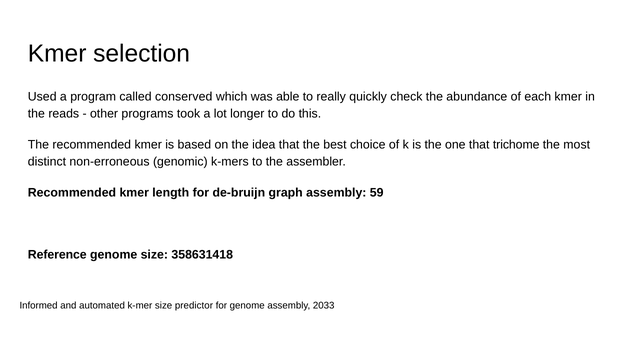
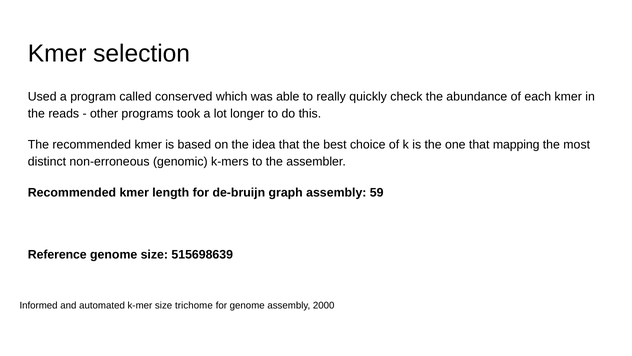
trichome: trichome -> mapping (516, 144)
358631418: 358631418 -> 515698639 (202, 254)
predictor: predictor -> trichome (194, 305)
2033: 2033 -> 2000 (324, 305)
